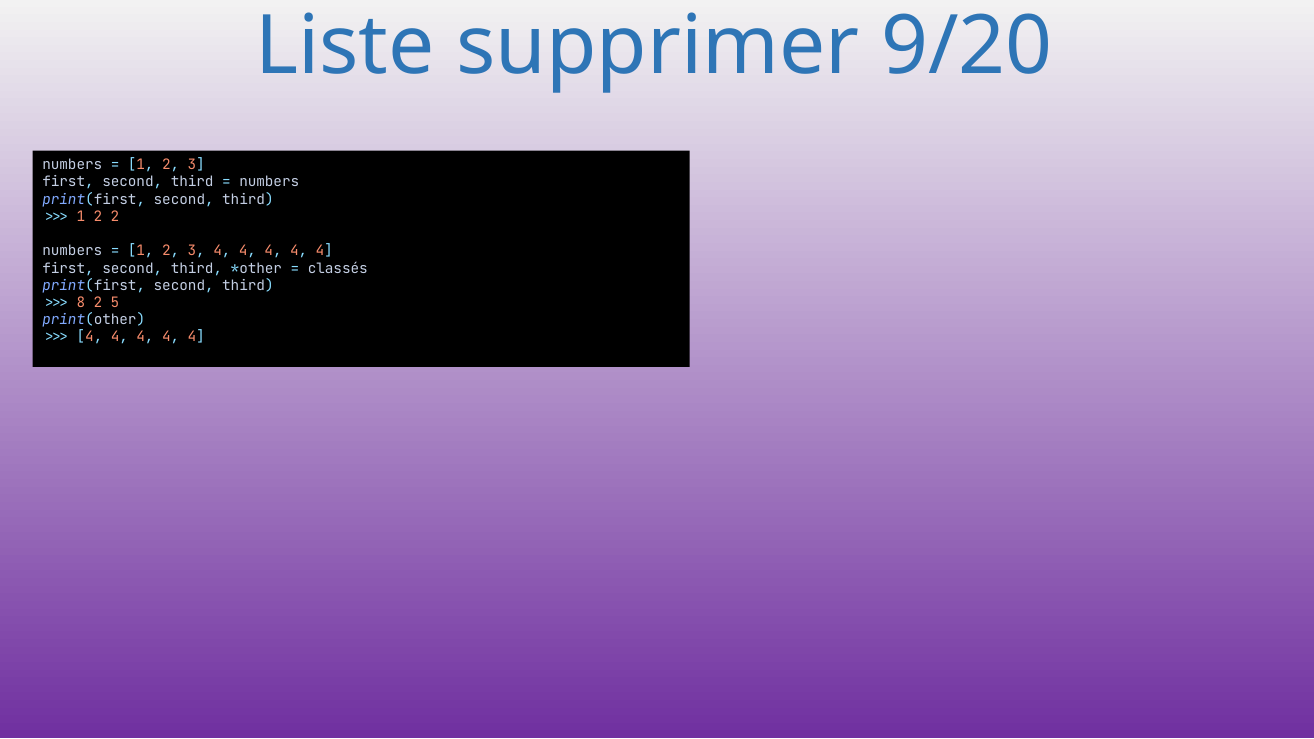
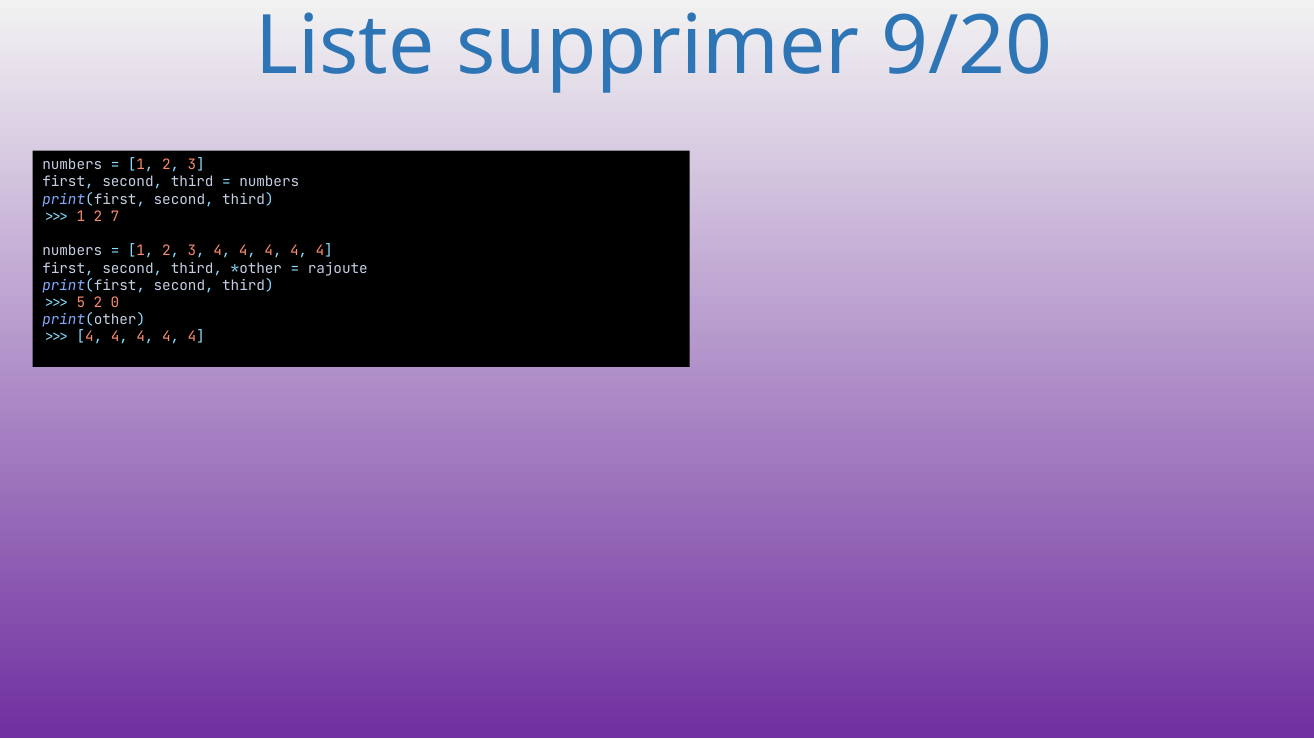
2 2: 2 -> 7 (115, 217)
classés: classés -> rajoute (338, 268)
8: 8 -> 5 (81, 303)
5: 5 -> 0 (115, 303)
